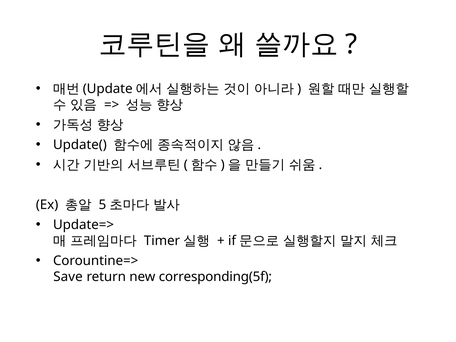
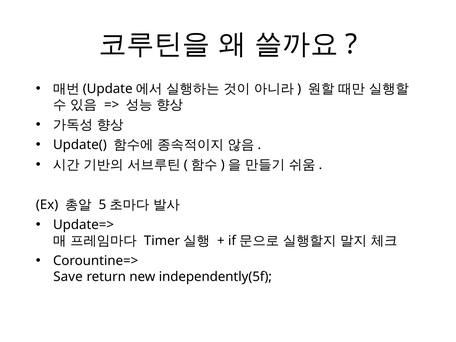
corresponding(5f: corresponding(5f -> independently(5f (215, 277)
